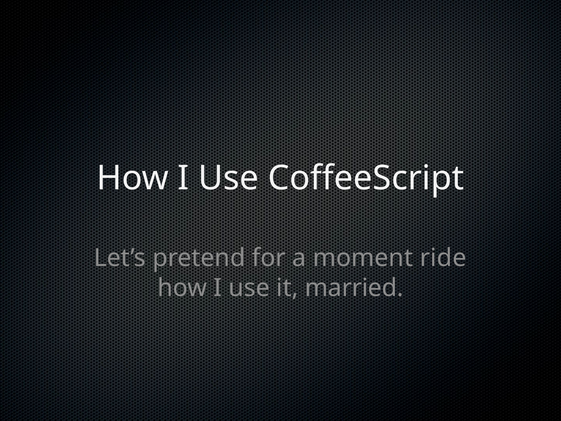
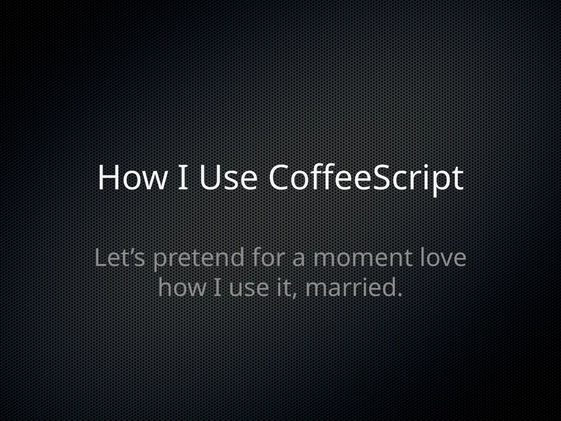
ride: ride -> love (443, 258)
